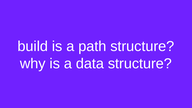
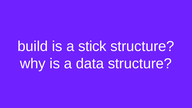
path: path -> stick (92, 46)
